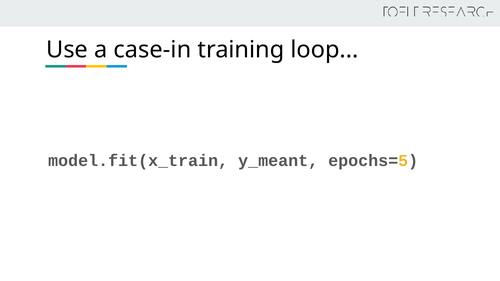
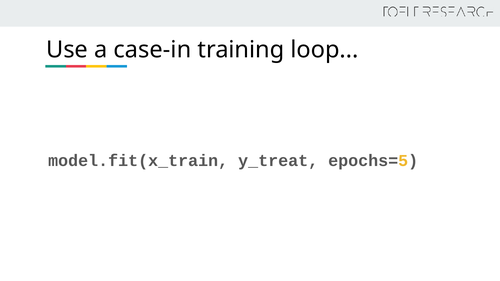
y_meant: y_meant -> y_treat (278, 161)
